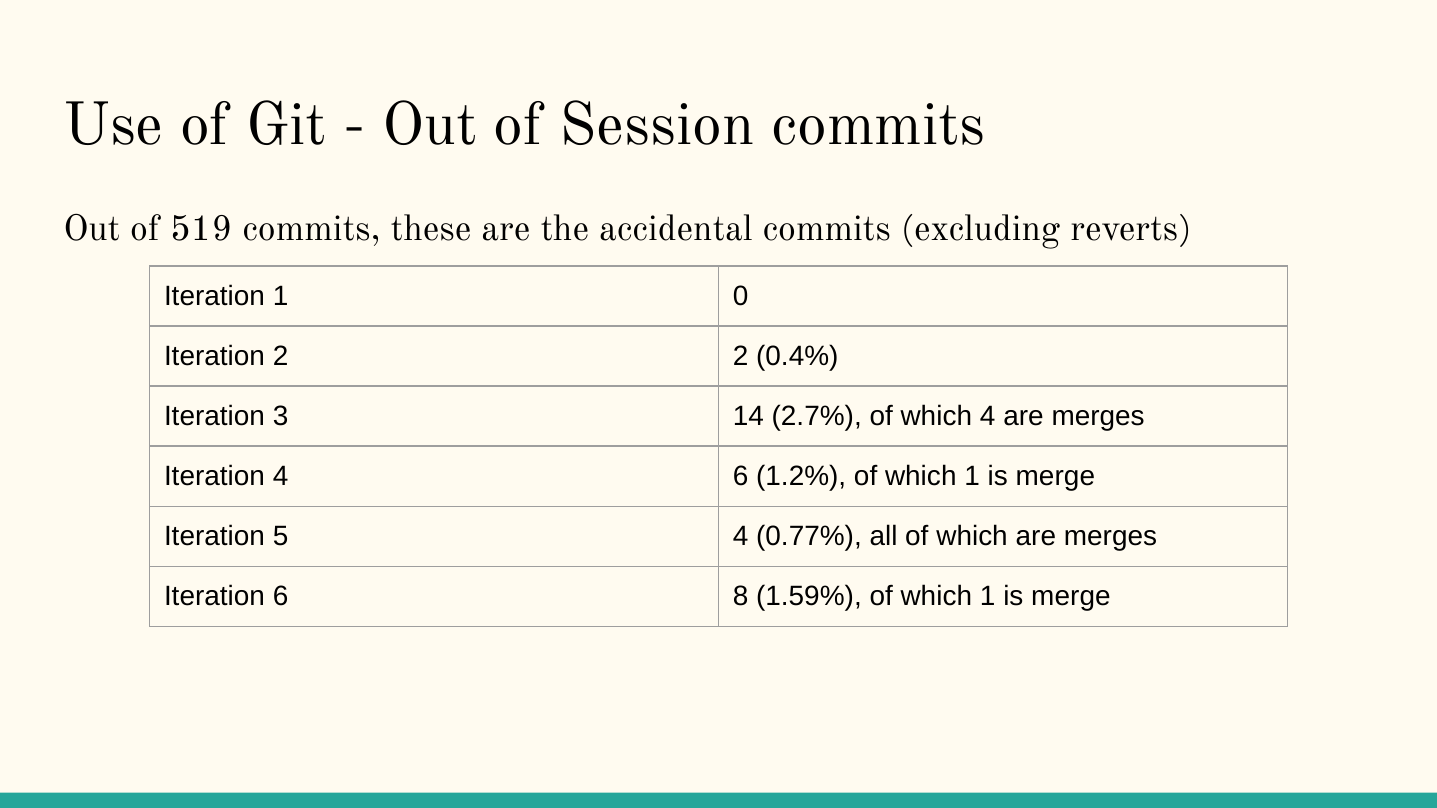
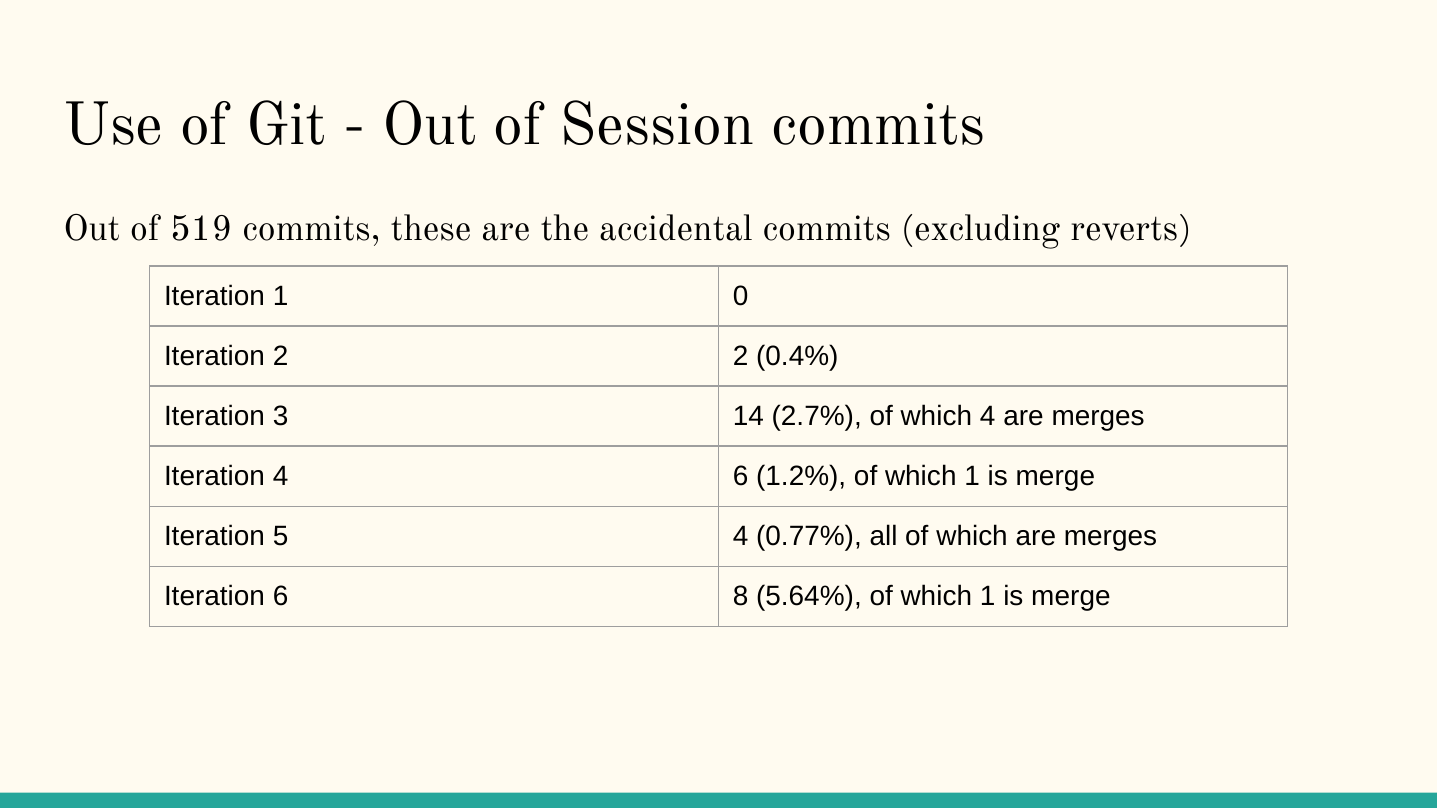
1.59%: 1.59% -> 5.64% (809, 597)
